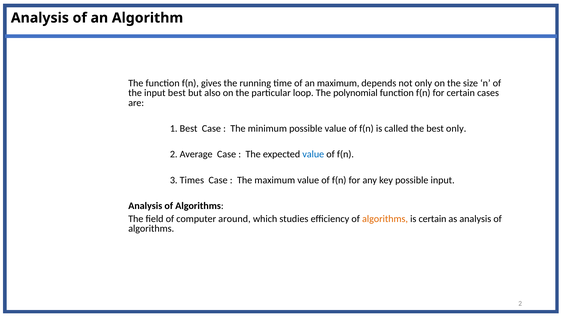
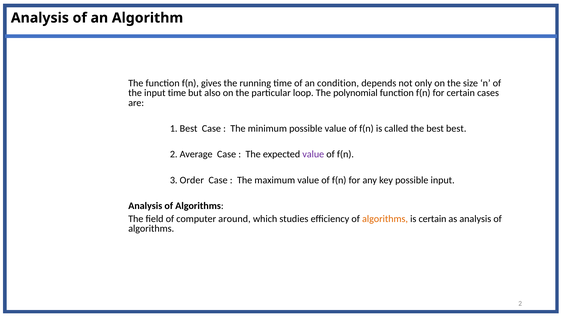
an maximum: maximum -> condition (338, 83)
input best: best -> time (177, 93)
best only: only -> best (456, 128)
value colour: blue -> purple (313, 154)
Times: Times -> Order (192, 180)
